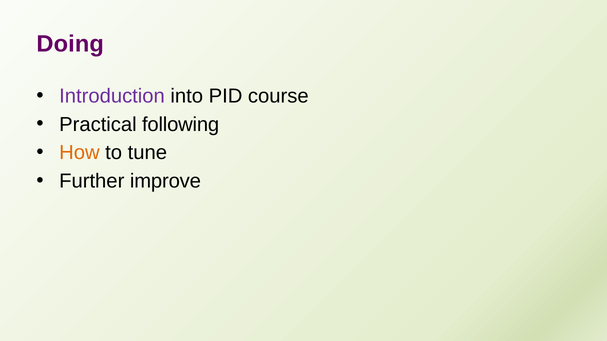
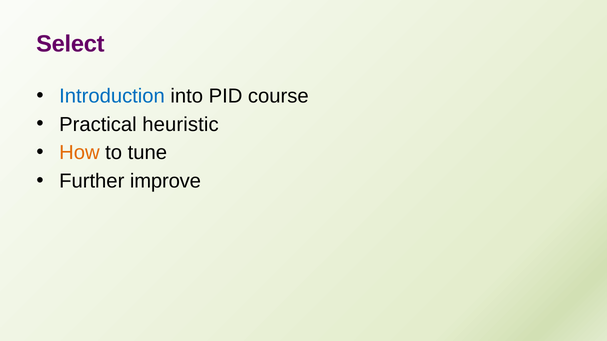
Doing: Doing -> Select (70, 44)
Introduction colour: purple -> blue (112, 96)
following: following -> heuristic (180, 125)
